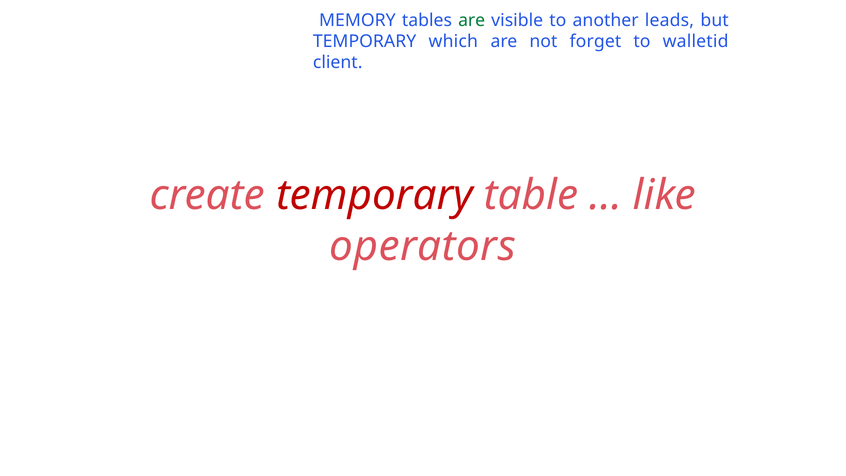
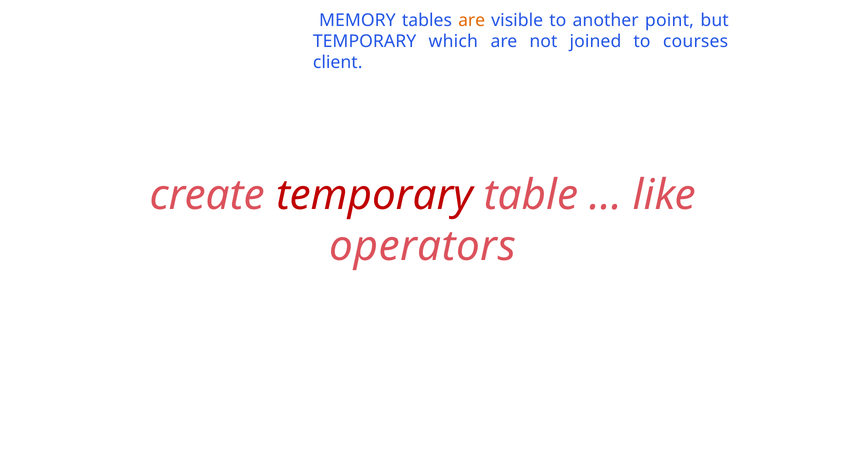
are colour: green -> orange (472, 20)
leads: leads -> point (669, 20)
forget: forget -> joined (595, 41)
walletid: walletid -> courses (696, 41)
